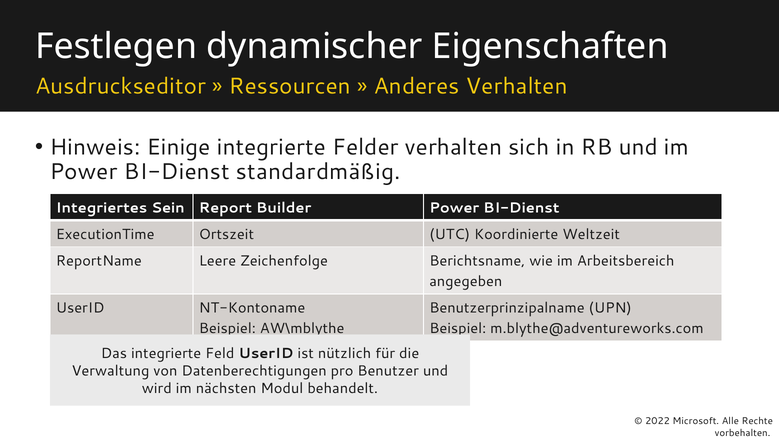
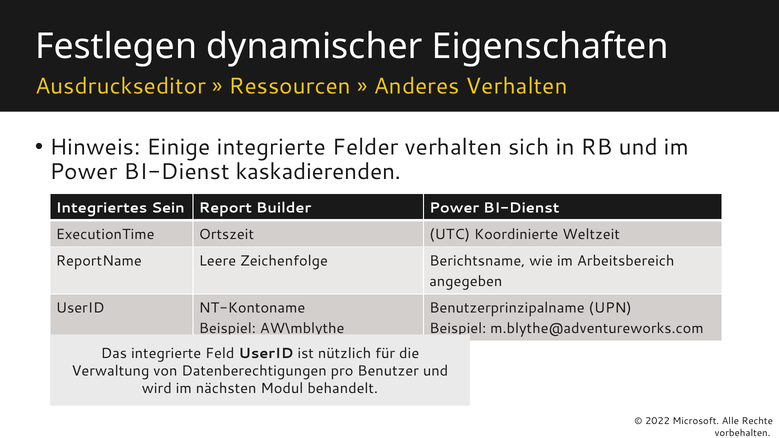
standardmäßig: standardmäßig -> kaskadierenden (318, 172)
